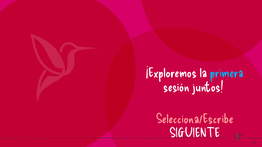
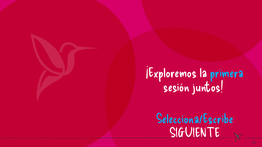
Selecciona/Escribe colour: pink -> light blue (195, 119)
